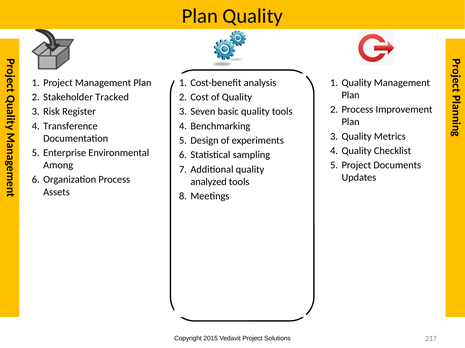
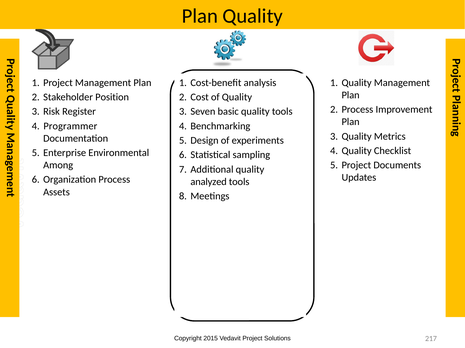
Tracked: Tracked -> Position (112, 97)
Transference: Transference -> Programmer (70, 126)
